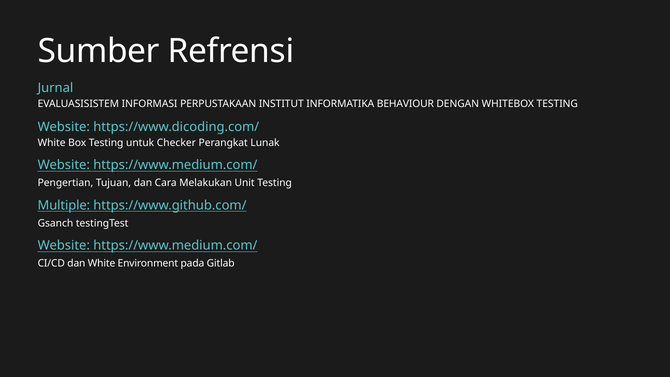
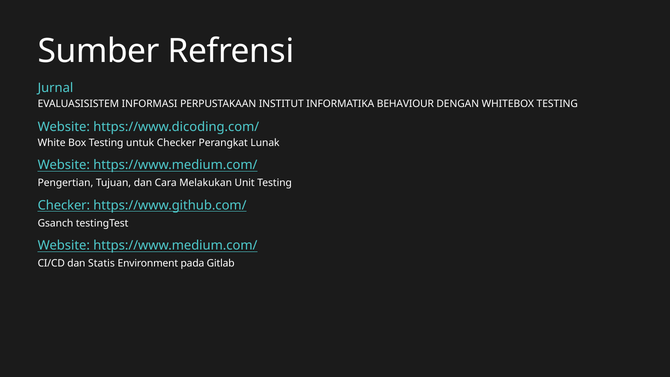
Multiple: Multiple -> Checker (64, 205)
dan White: White -> Statis (101, 263)
